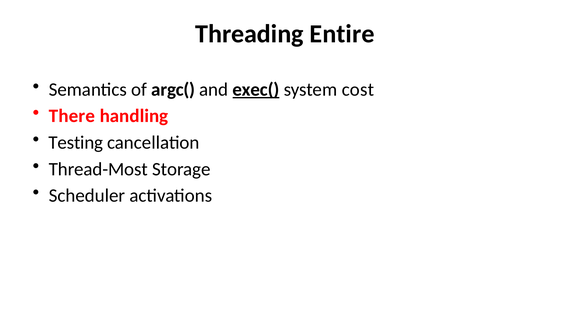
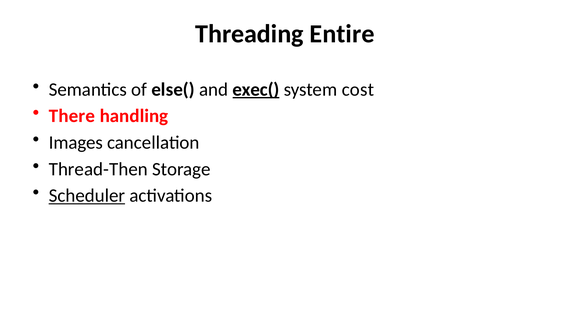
argc(: argc( -> else( (173, 90)
Testing: Testing -> Images (76, 143)
Thread-Most: Thread-Most -> Thread-Then (98, 169)
Scheduler underline: none -> present (87, 196)
